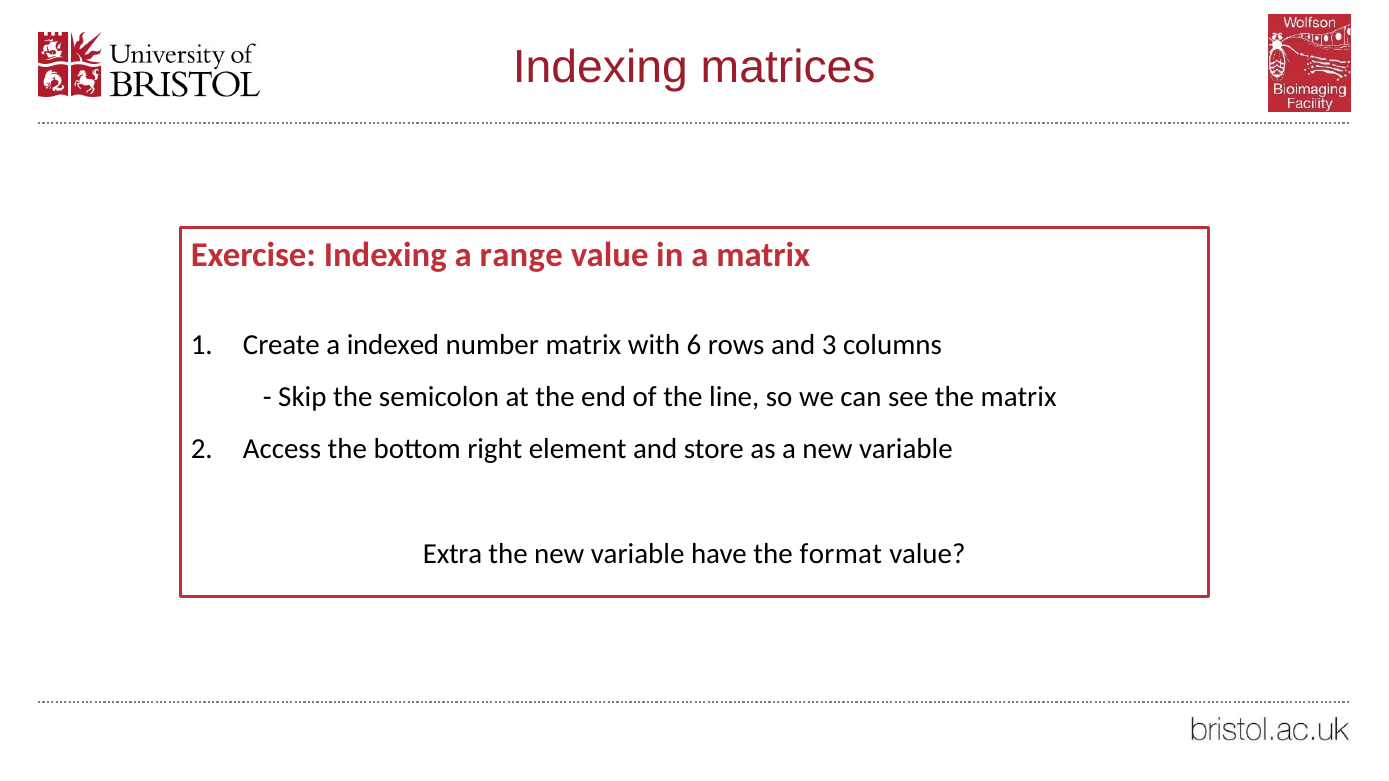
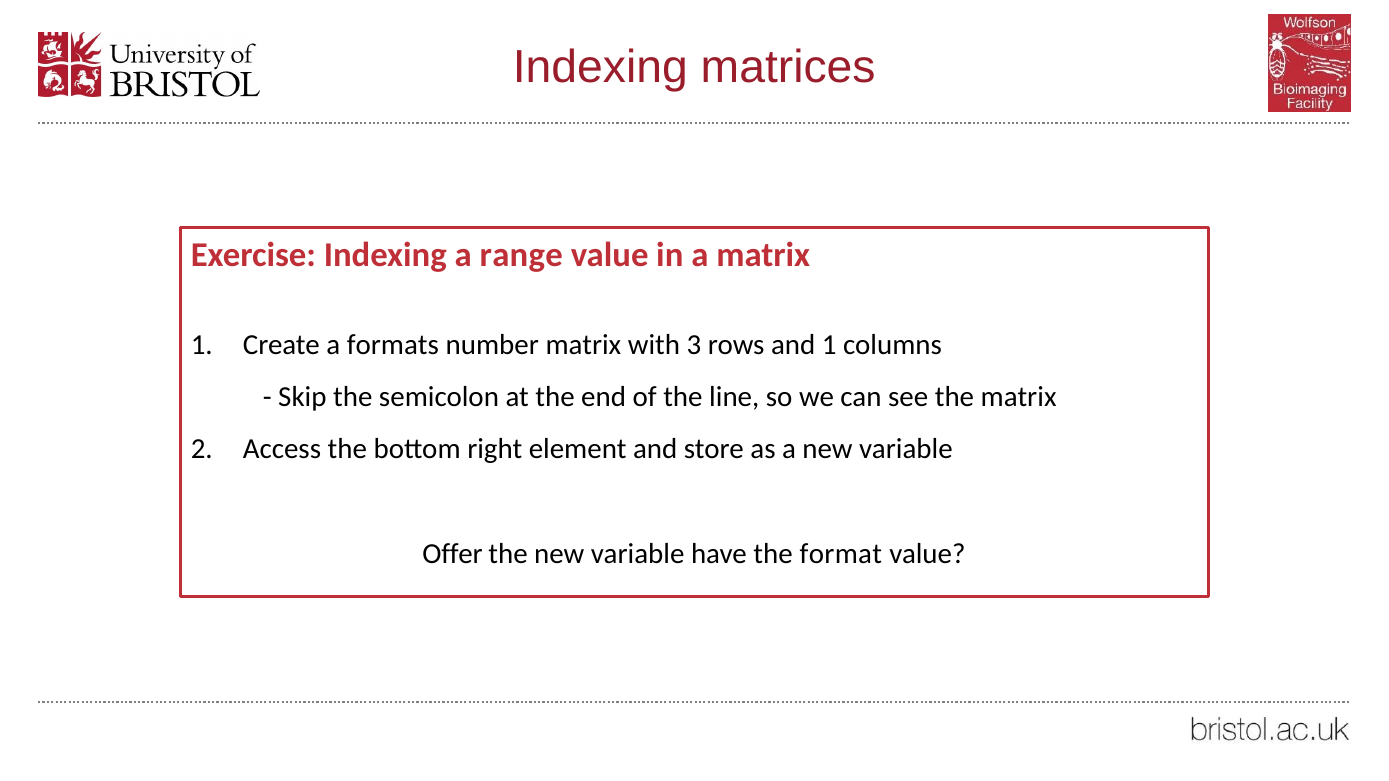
indexed: indexed -> formats (393, 345)
6: 6 -> 3 (694, 345)
and 3: 3 -> 1 (829, 345)
Extra: Extra -> Offer (453, 554)
